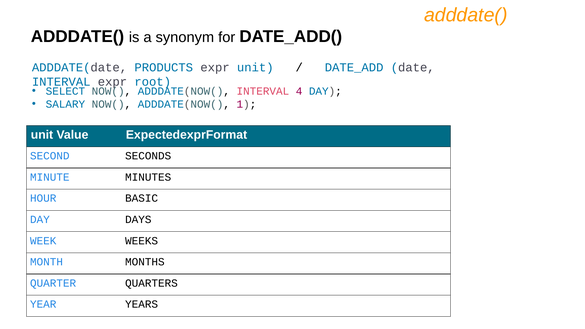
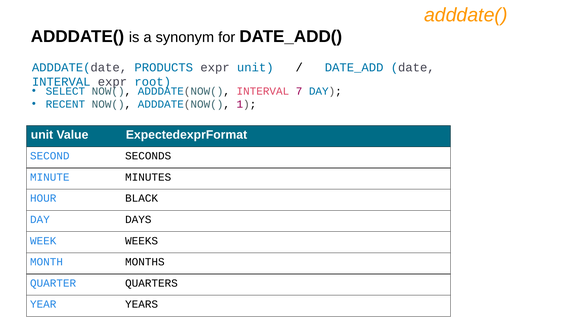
4: 4 -> 7 (299, 91)
SALARY: SALARY -> RECENT (65, 104)
BASIC: BASIC -> BLACK (142, 198)
